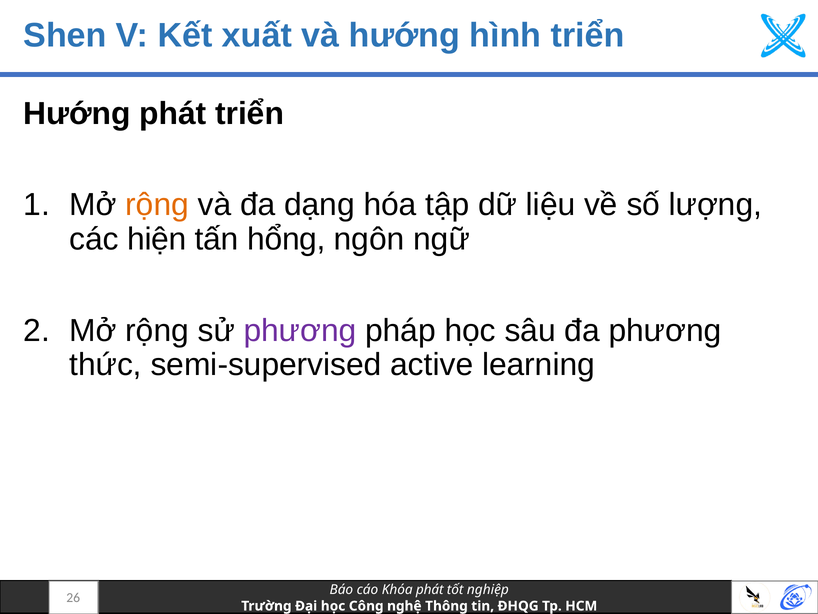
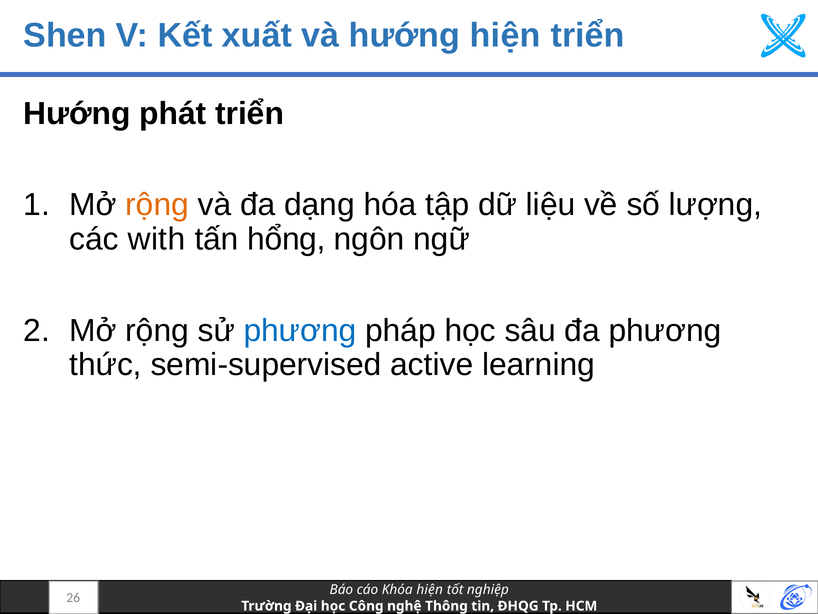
hướng hình: hình -> hiện (505, 36)
hiện: hiện -> with (157, 239)
phương colour: purple -> blue (300, 330)
phát: phát -> hiện (430, 589)
